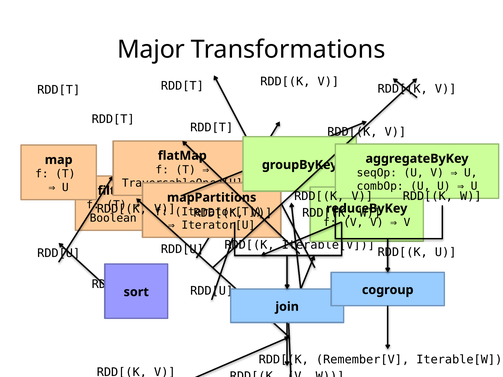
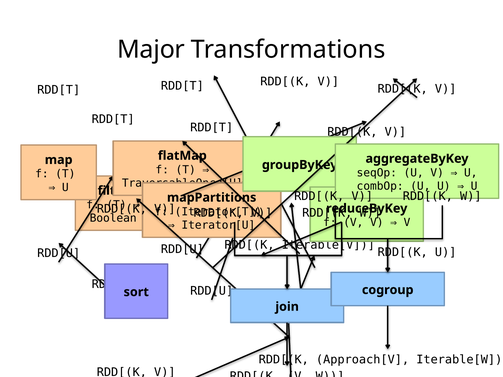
Remember[V: Remember[V -> Approach[V (363, 360)
